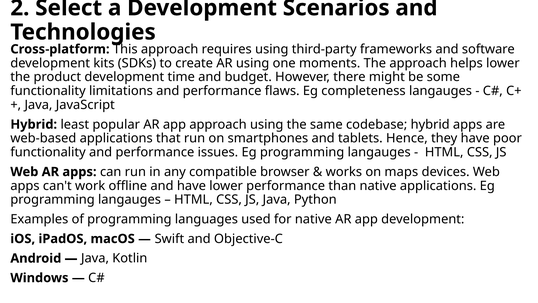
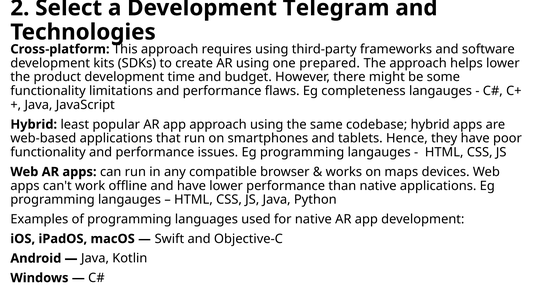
Scenarios: Scenarios -> Telegram (336, 8)
moments: moments -> prepared (330, 63)
